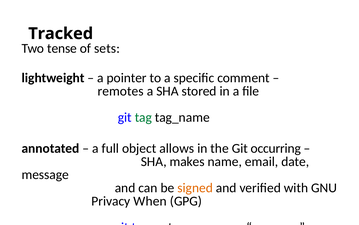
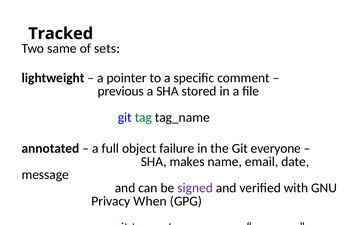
tense: tense -> same (62, 48)
remotes: remotes -> previous (121, 91)
allows: allows -> failure (177, 148)
occurring: occurring -> everyone (276, 148)
signed colour: orange -> purple (195, 187)
